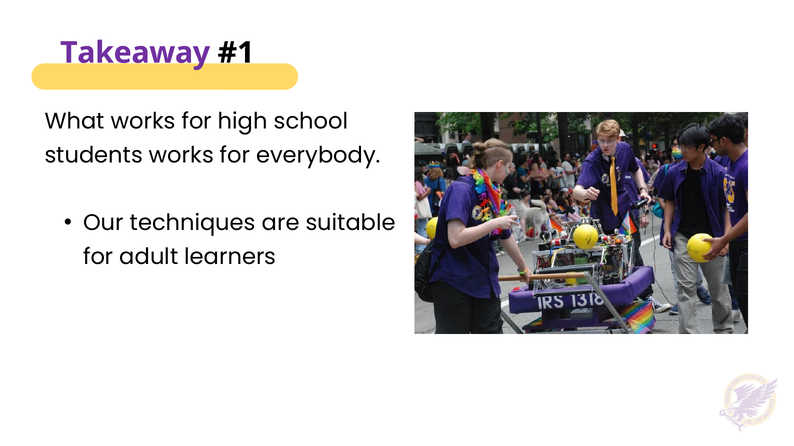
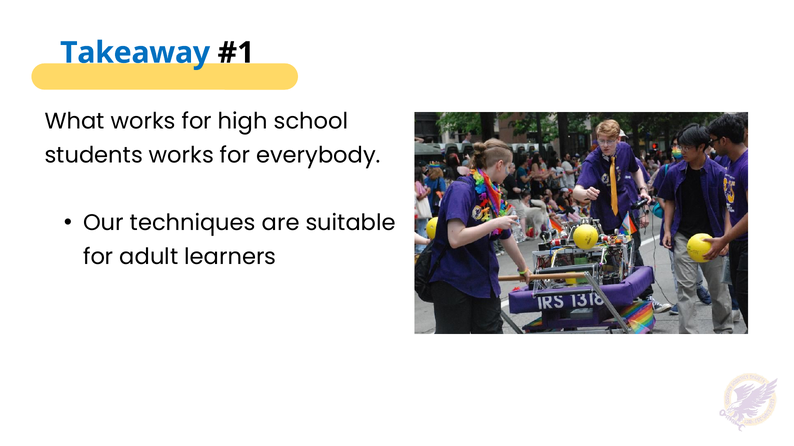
Takeaway colour: purple -> blue (135, 53)
